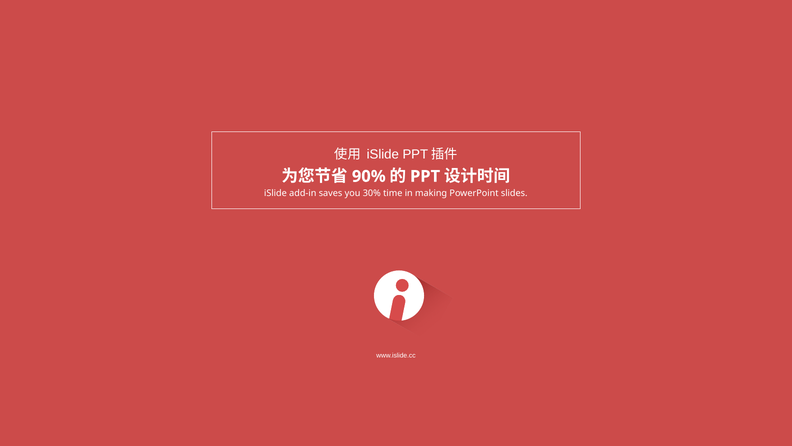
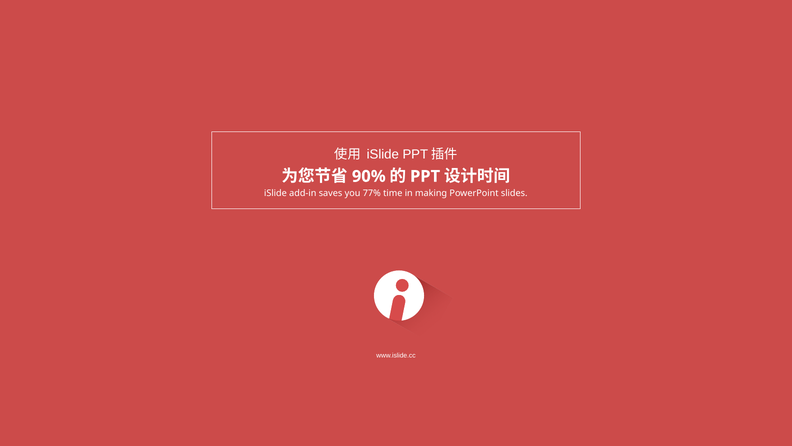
30%: 30% -> 77% (372, 193)
